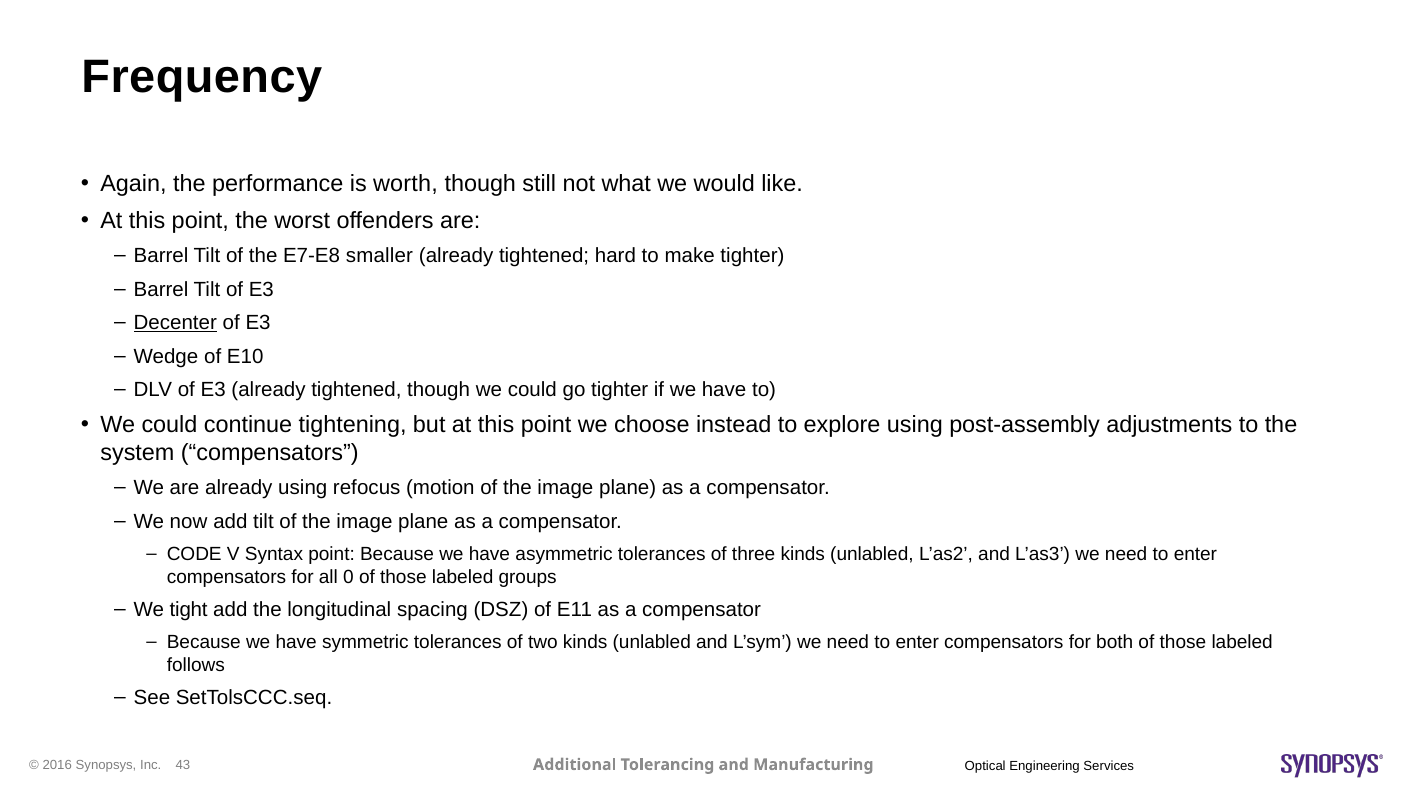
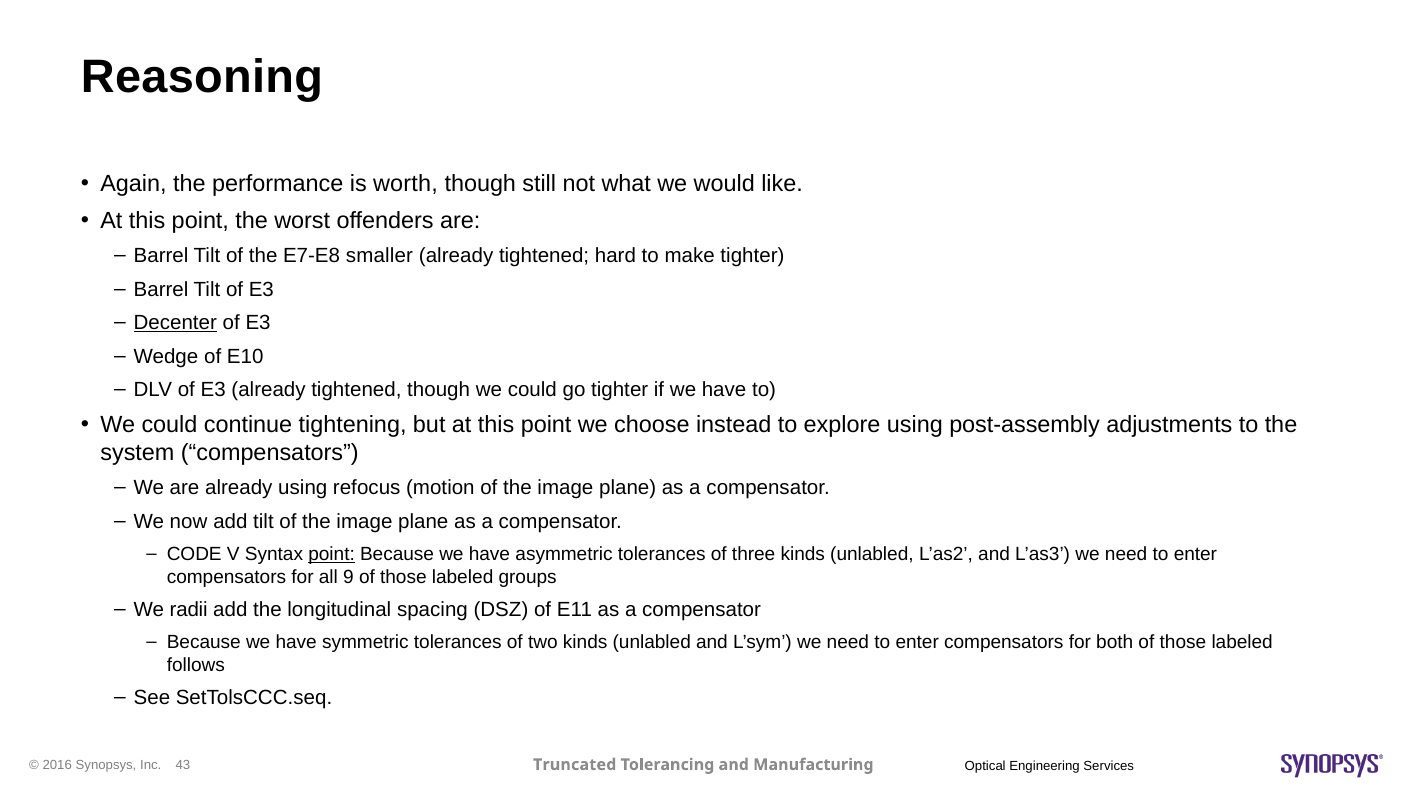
Frequency: Frequency -> Reasoning (202, 77)
point underline: none -> present (332, 554)
0: 0 -> 9 (348, 577)
tight: tight -> radii (189, 610)
Additional: Additional -> Truncated (575, 765)
